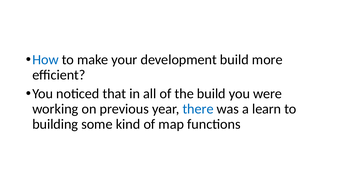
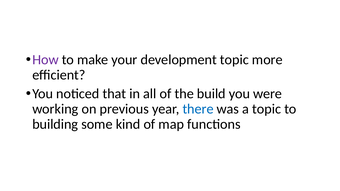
How colour: blue -> purple (45, 60)
development build: build -> topic (234, 60)
a learn: learn -> topic (267, 109)
